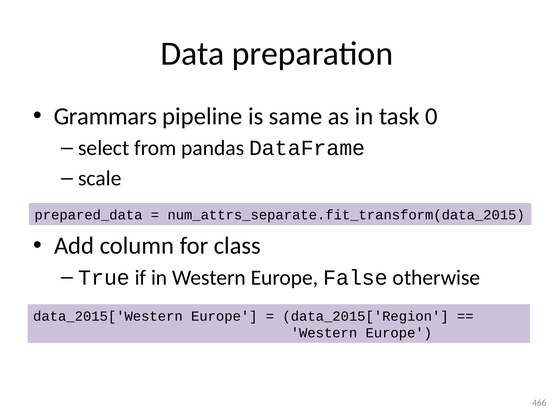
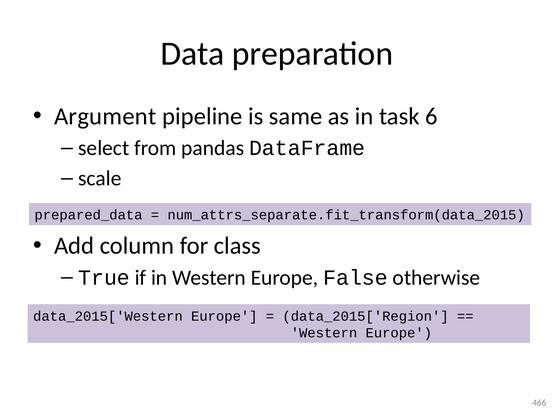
Grammars: Grammars -> Argument (105, 116)
0: 0 -> 6 (431, 116)
